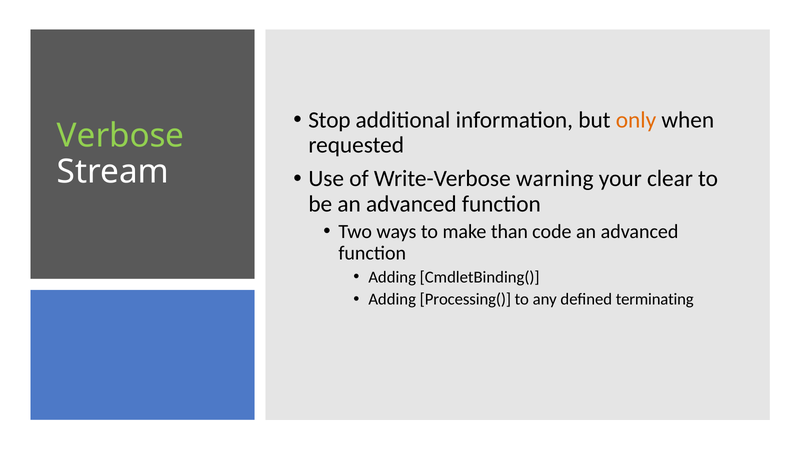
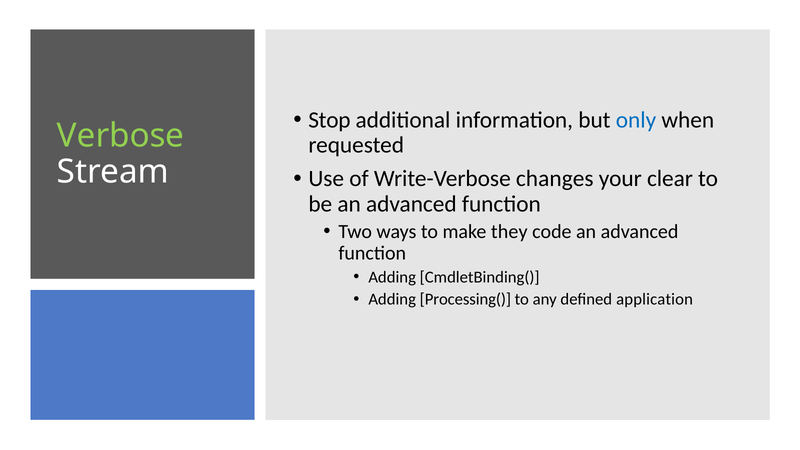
only colour: orange -> blue (636, 120)
warning: warning -> changes (555, 179)
than: than -> they (509, 231)
terminating: terminating -> application (655, 299)
